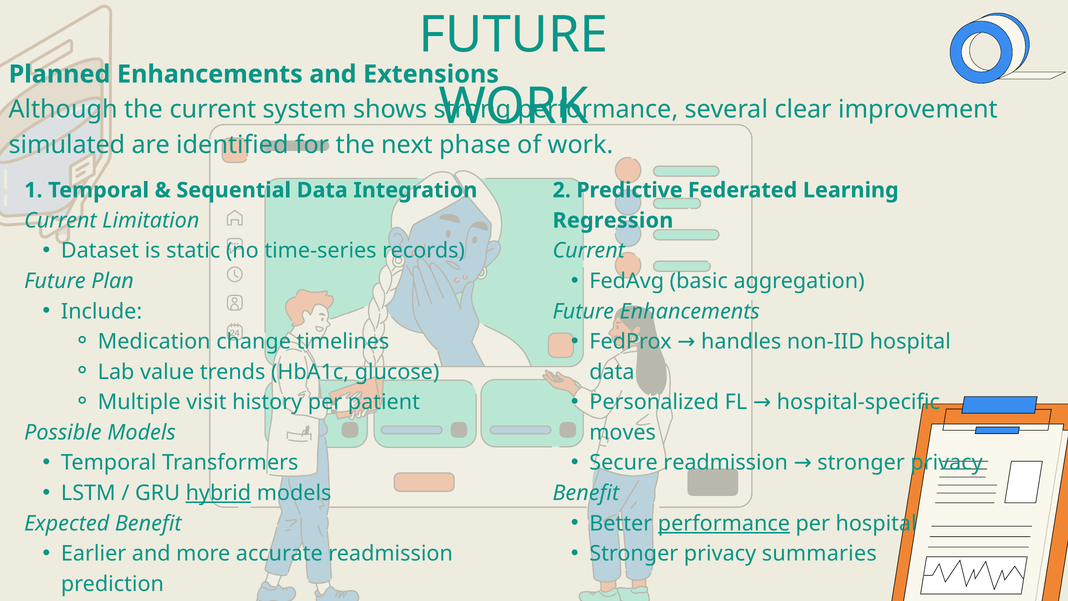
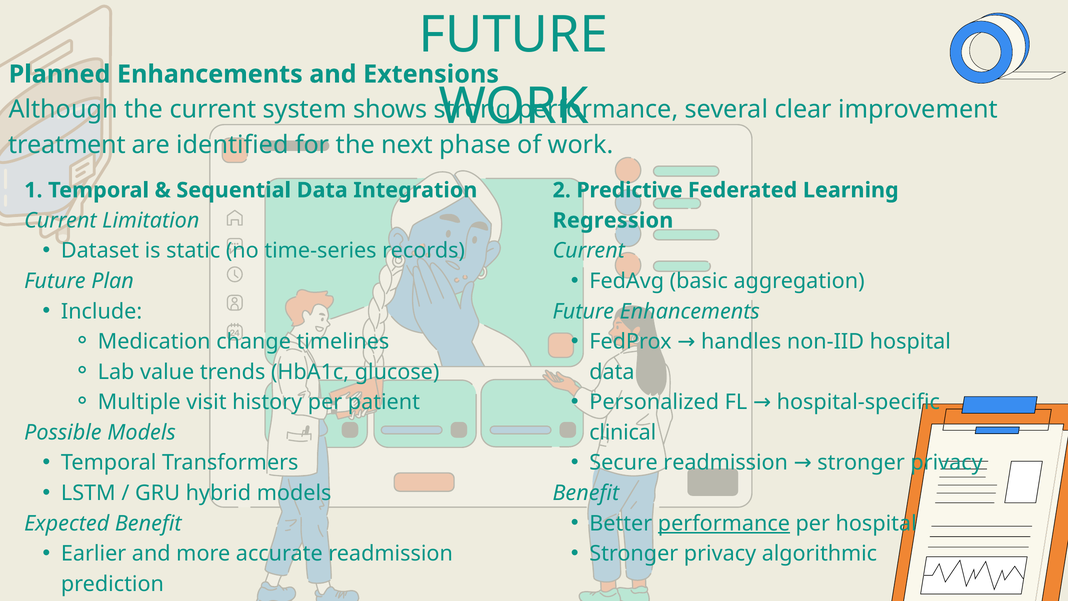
simulated: simulated -> treatment (67, 145)
moves: moves -> clinical (623, 432)
hybrid underline: present -> none (218, 493)
summaries: summaries -> algorithmic (819, 553)
